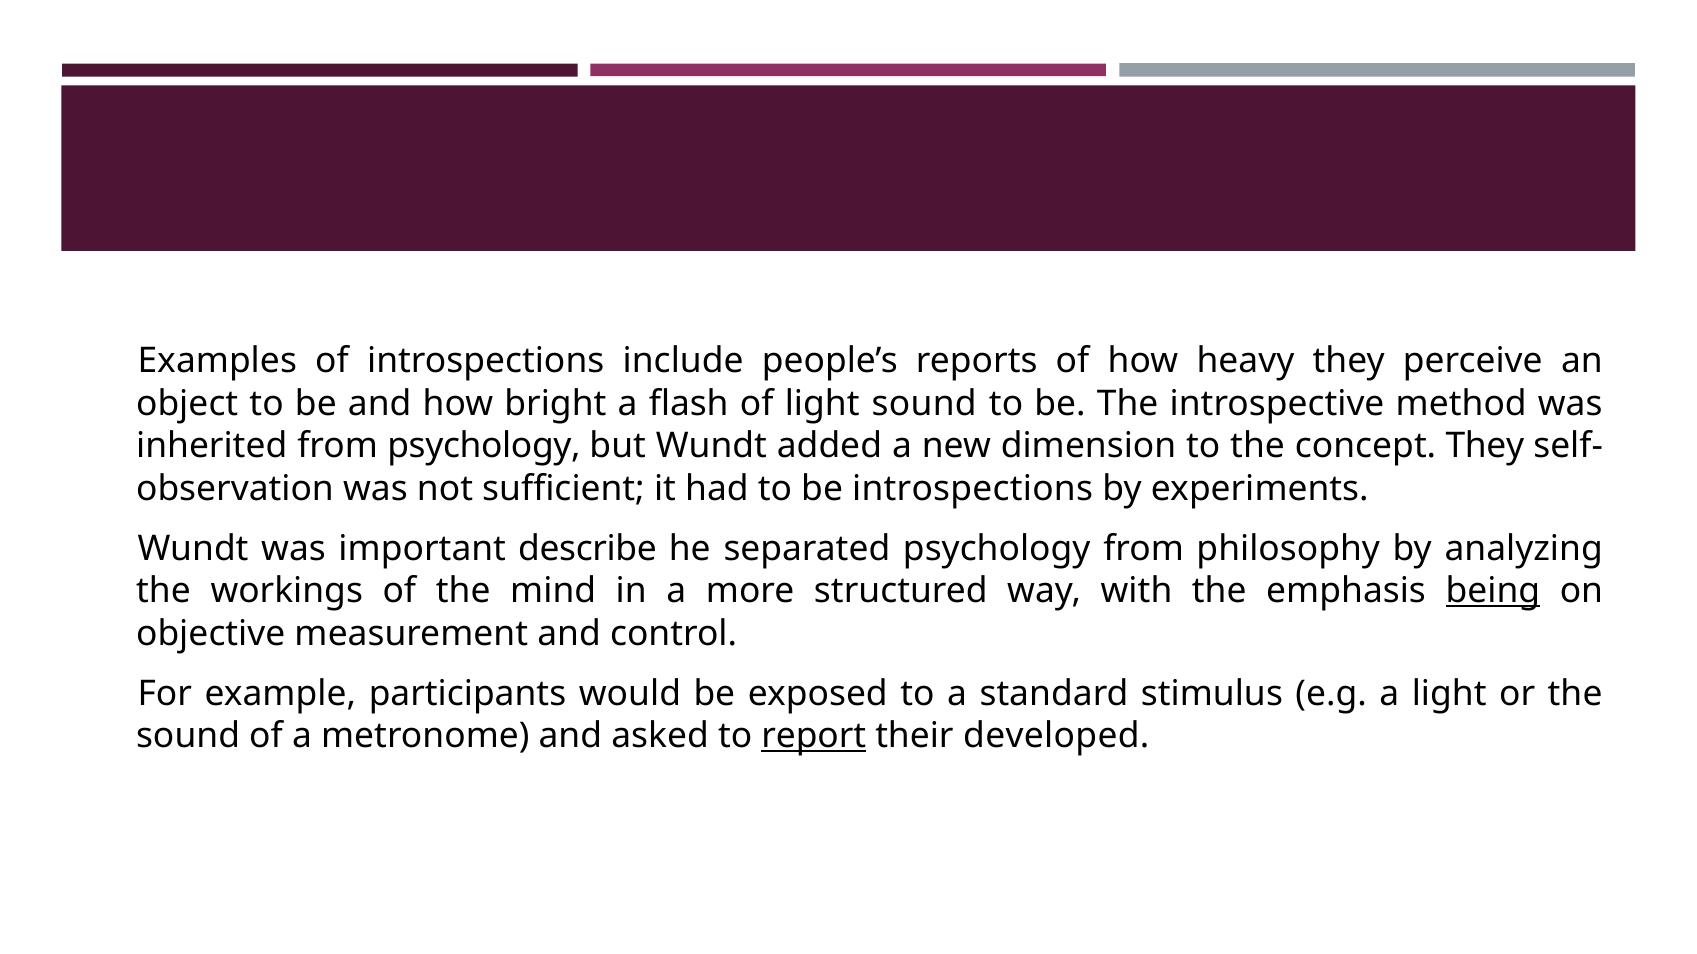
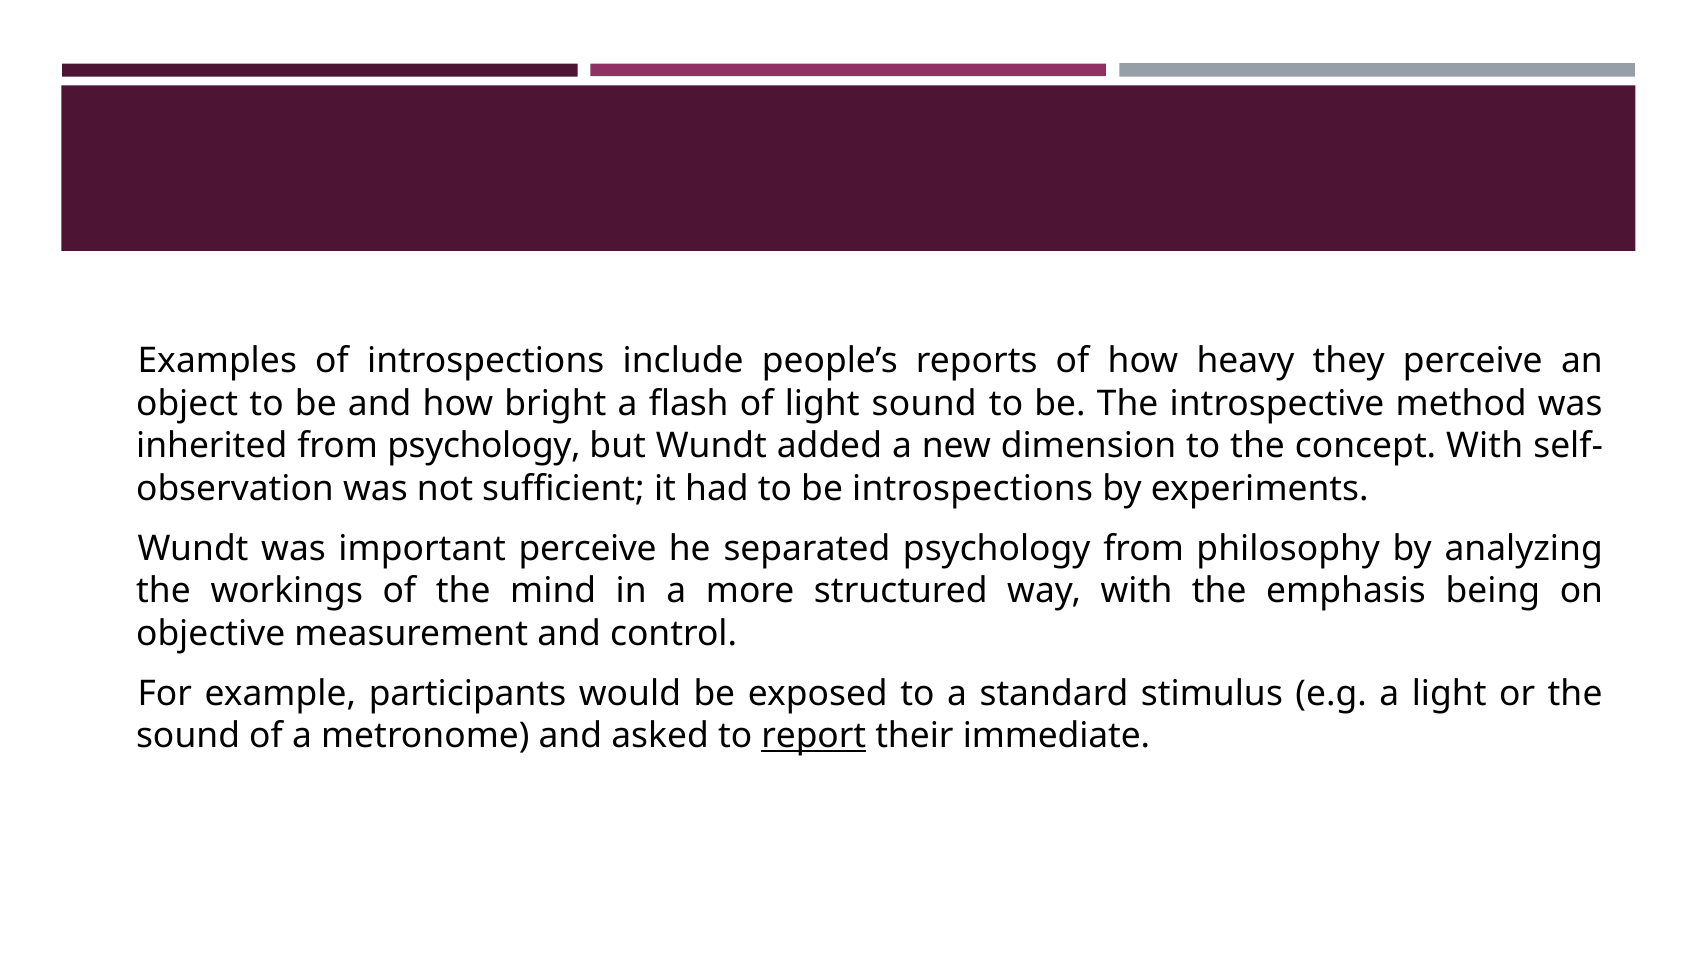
concept They: They -> With (1485, 446)
important describe: describe -> perceive (588, 549)
being underline: present -> none (1493, 591)
developed: developed -> immediate (1057, 737)
